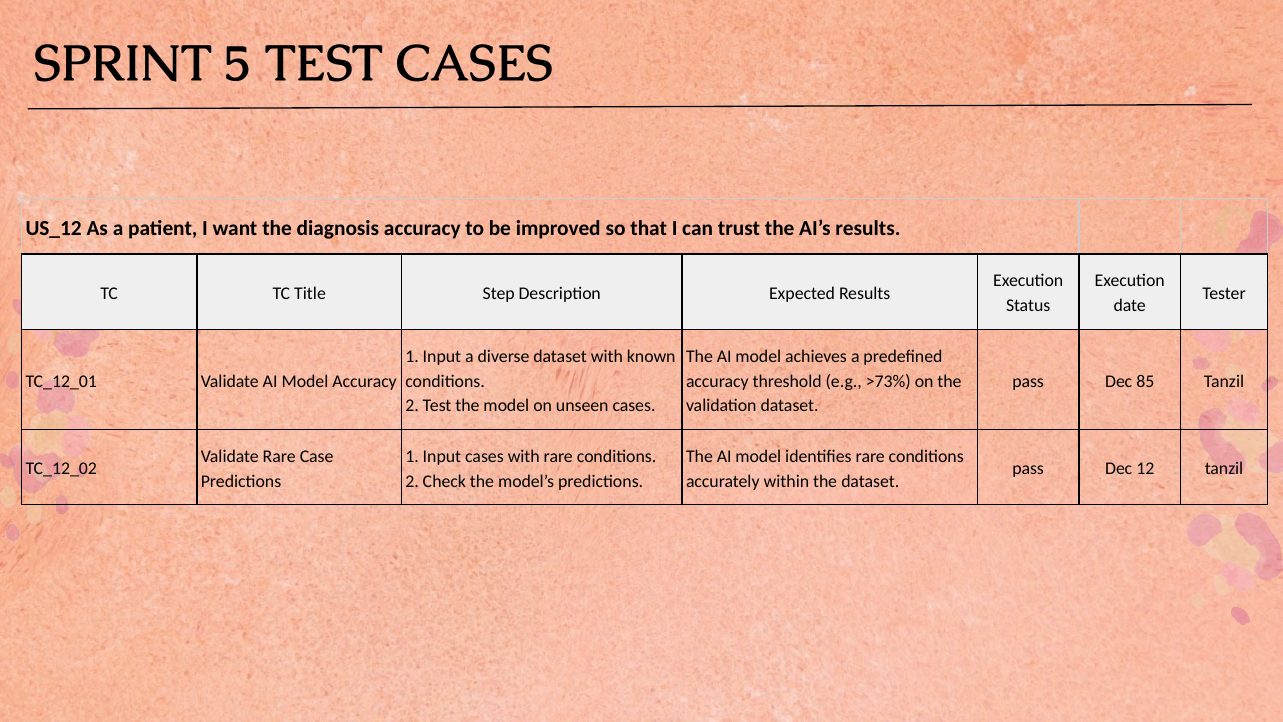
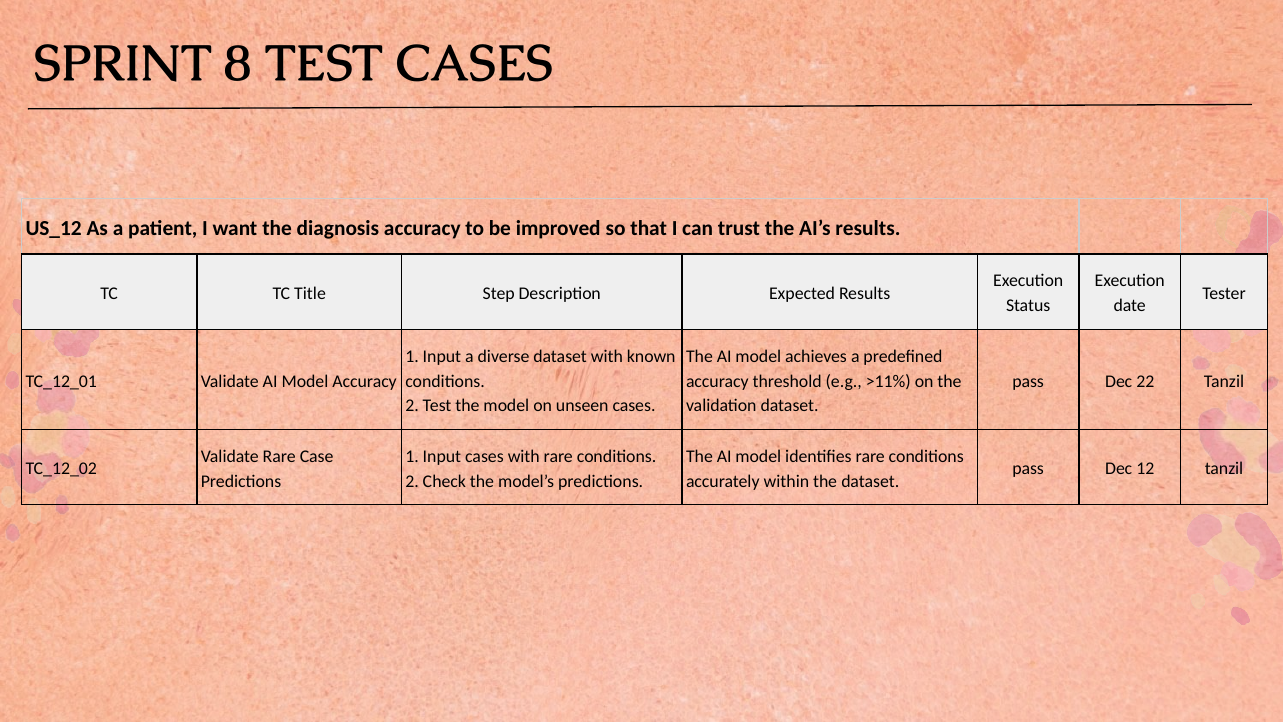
5: 5 -> 8 (238, 64)
>73%: >73% -> >11% (888, 381)
85: 85 -> 22 (1145, 381)
